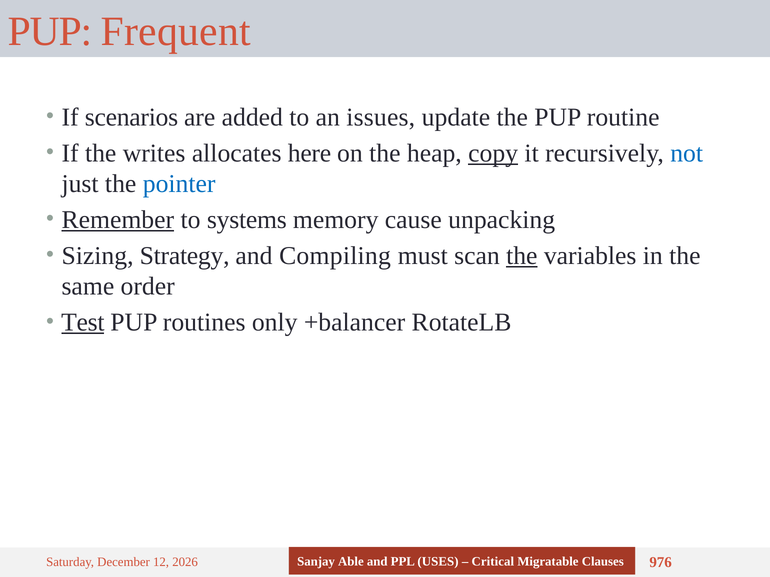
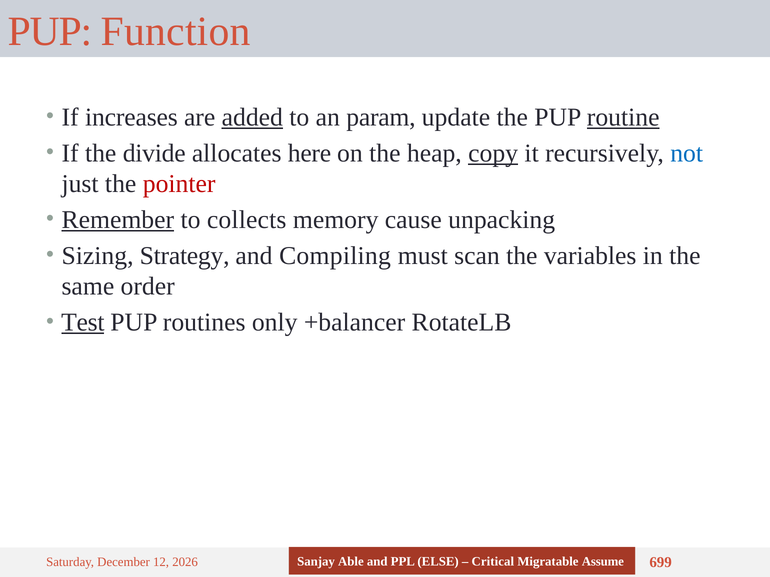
Frequent: Frequent -> Function (176, 32)
scenarios: scenarios -> increases (131, 117)
added underline: none -> present (252, 117)
issues: issues -> param (381, 117)
routine underline: none -> present (623, 117)
writes: writes -> divide (154, 153)
pointer colour: blue -> red (179, 184)
systems: systems -> collects (247, 220)
the underline: present -> none (522, 256)
USES: USES -> ELSE (438, 562)
Clauses: Clauses -> Assume (603, 562)
976: 976 -> 699 (661, 563)
